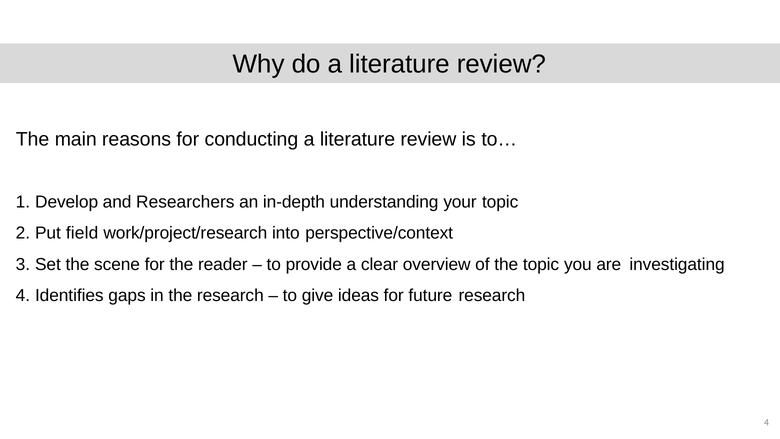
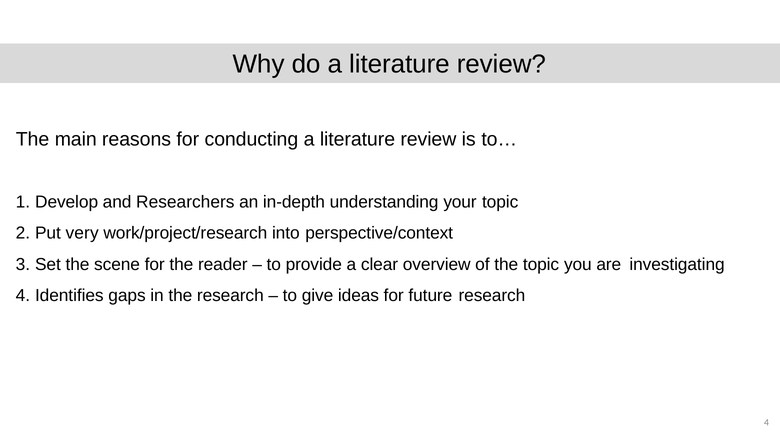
field: field -> very (82, 233)
